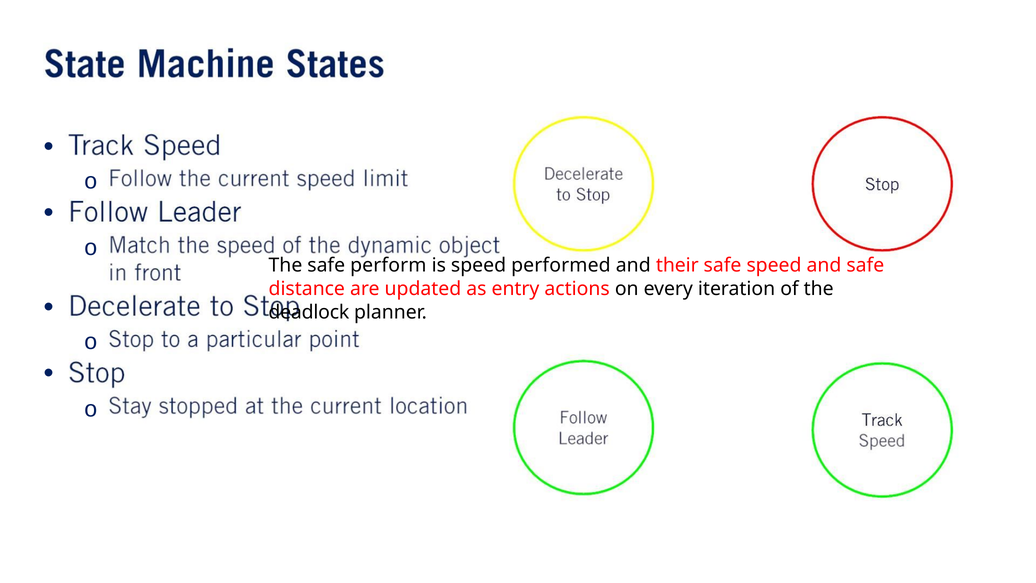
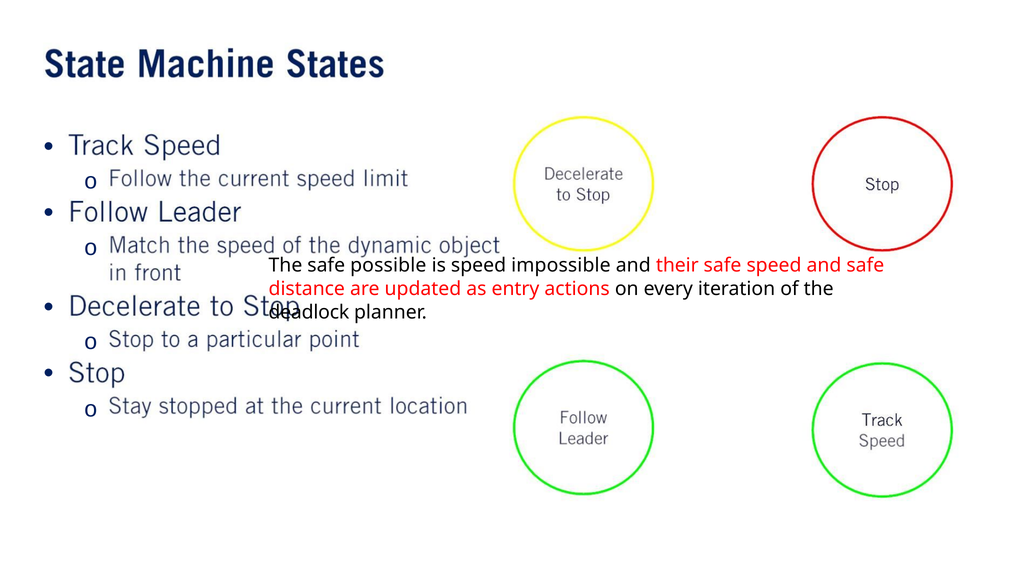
perform: perform -> possible (388, 265)
performed: performed -> impossible (561, 265)
